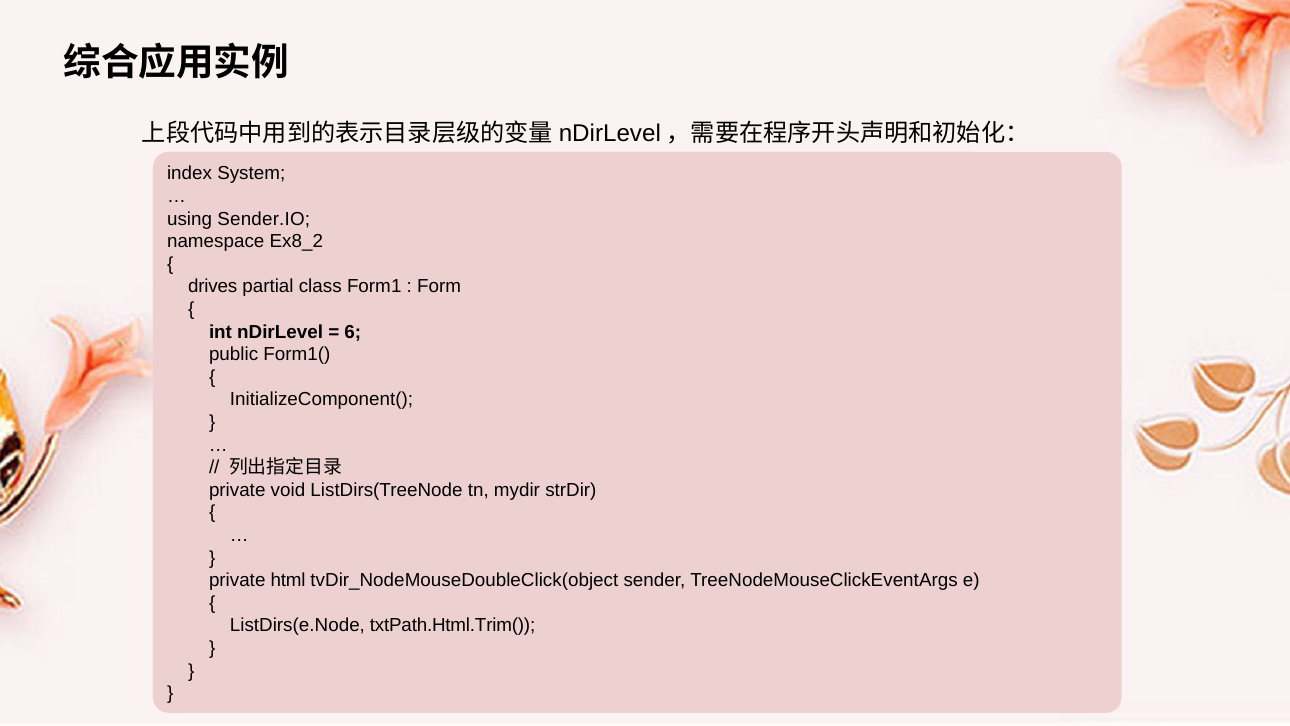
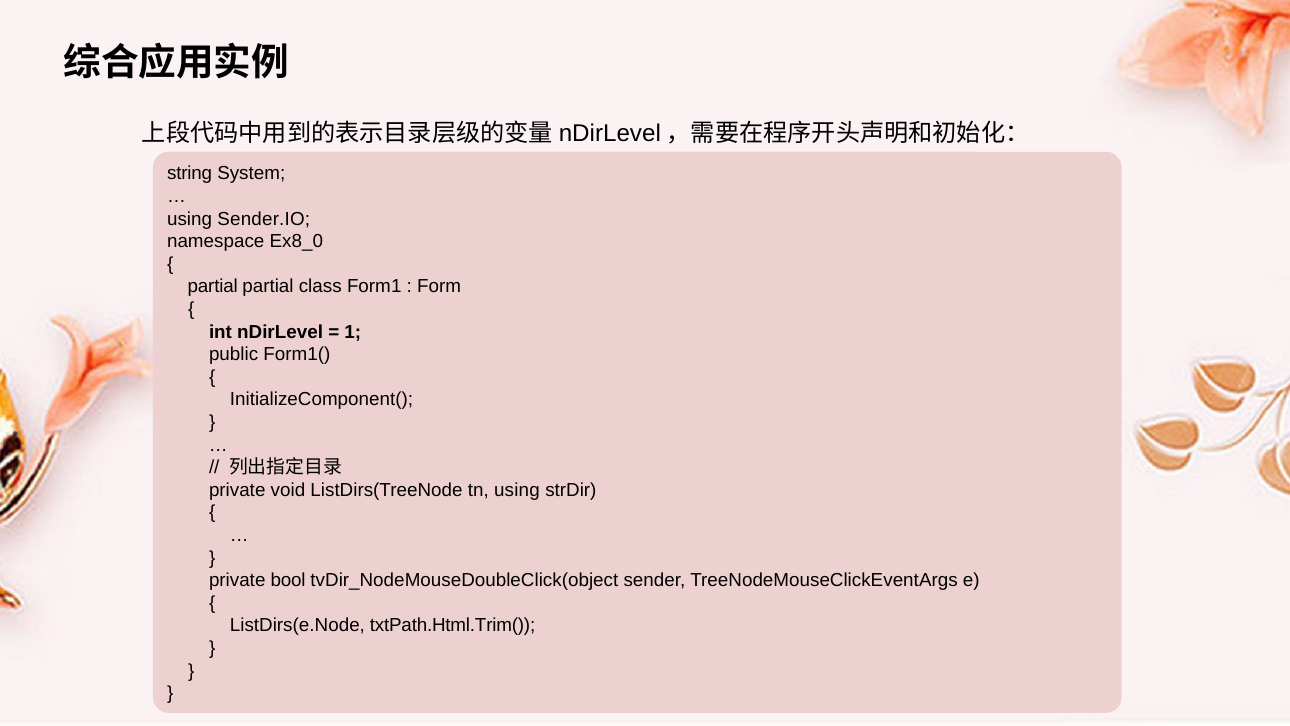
index: index -> string (190, 174)
Ex8_2: Ex8_2 -> Ex8_0 (296, 241)
drives: drives -> partial (213, 287)
6: 6 -> 1 (353, 332)
tn mydir: mydir -> using (517, 490)
html: html -> bool (288, 580)
